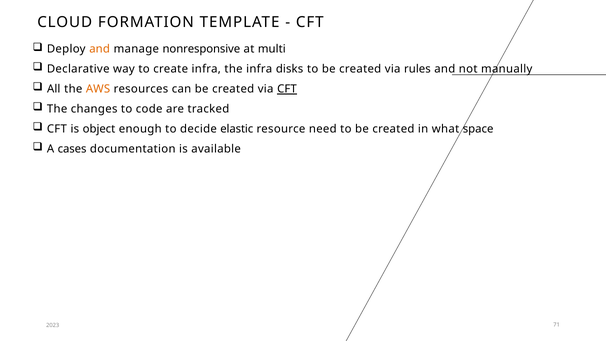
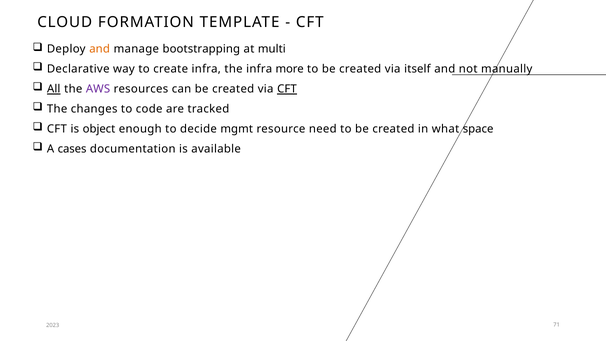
nonresponsive: nonresponsive -> bootstrapping (201, 49)
disks: disks -> more (290, 69)
rules: rules -> itself (417, 69)
All underline: none -> present (54, 89)
AWS colour: orange -> purple (98, 89)
elastic: elastic -> mgmt (237, 129)
